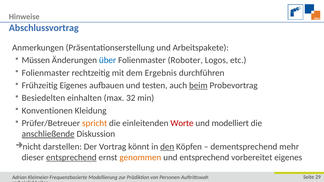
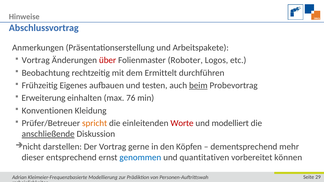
Müssen: Müssen -> Vortrag (36, 60)
über colour: blue -> red (108, 60)
Folienmaster: Folienmaster -> Beobachtung (46, 73)
Ergebnis: Ergebnis -> Ermittelt (161, 73)
Besiedelten: Besiedelten -> Erweiterung (43, 98)
32: 32 -> 76 (131, 98)
könnt: könnt -> gerne (139, 147)
den underline: present -> none (167, 147)
entsprechend underline: present -> none (71, 158)
genommen colour: orange -> blue (140, 158)
und entsprechend: entsprechend -> quantitativen (204, 158)
vorbereitet eigenes: eigenes -> können (288, 158)
